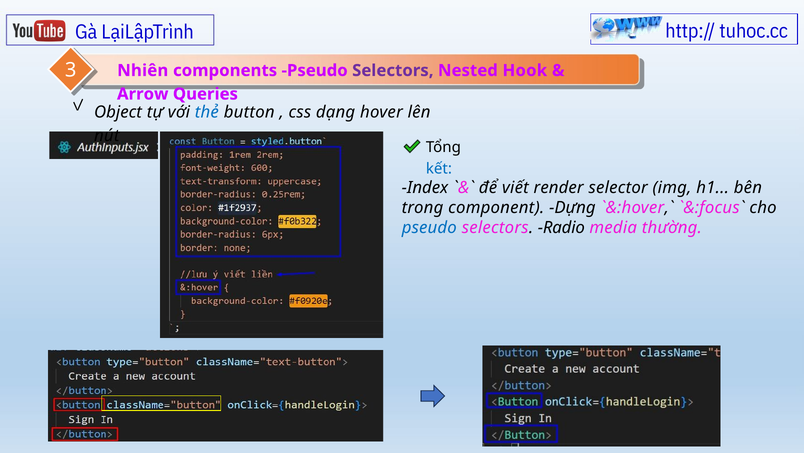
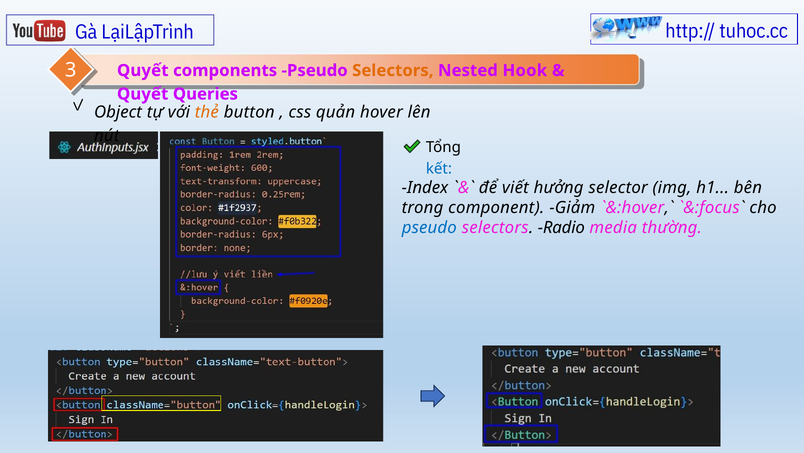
Nhiên: Nhiên -> Quyết (143, 70)
Selectors colour: purple -> orange (393, 70)
Arrow: Arrow -> Quyết (143, 94)
thẻ colour: blue -> orange (207, 112)
dạng: dạng -> quản (336, 112)
render: render -> hưởng (559, 187)
Dựng: Dựng -> Giảm (572, 207)
